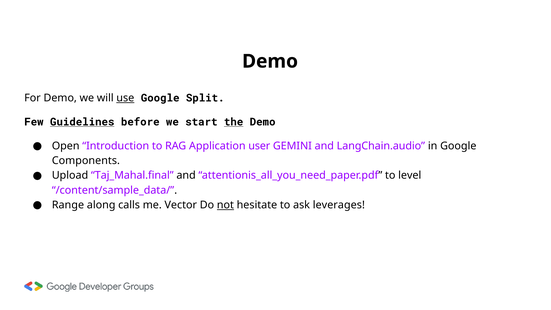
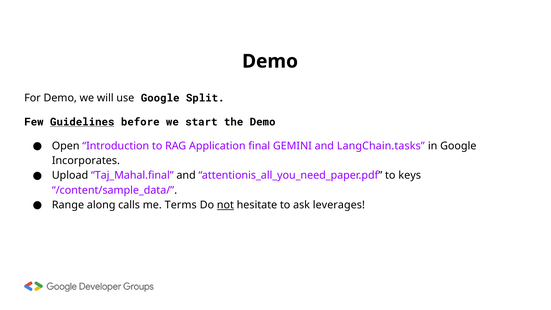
use underline: present -> none (125, 98)
the underline: present -> none (234, 122)
user: user -> final (259, 146)
LangChain.audio: LangChain.audio -> LangChain.tasks (381, 146)
Components: Components -> Incorporates (86, 161)
level: level -> keys (410, 175)
Vector: Vector -> Terms (181, 205)
